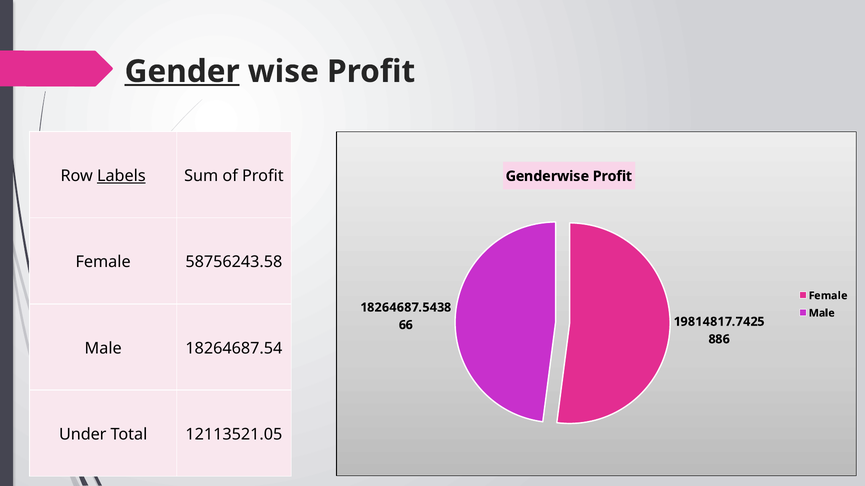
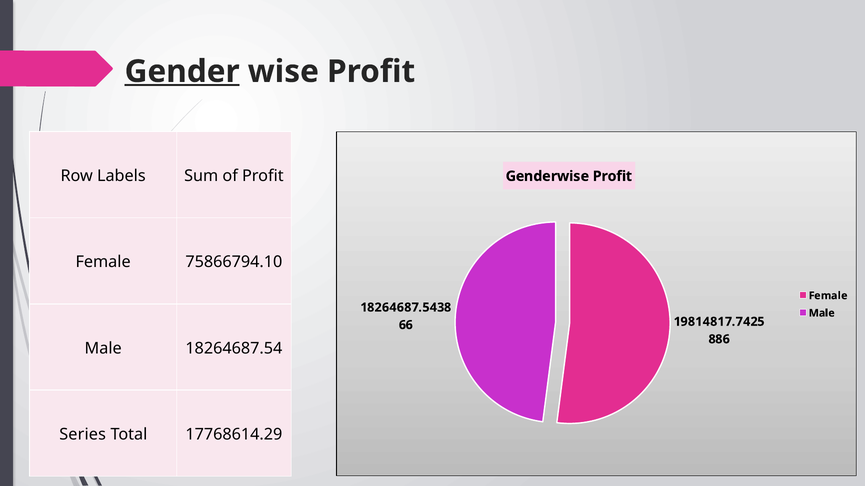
Labels underline: present -> none (121, 176)
58756243.58: 58756243.58 -> 75866794.10 (234, 262)
Under: Under -> Series (83, 435)
12113521.05: 12113521.05 -> 17768614.29 (234, 435)
